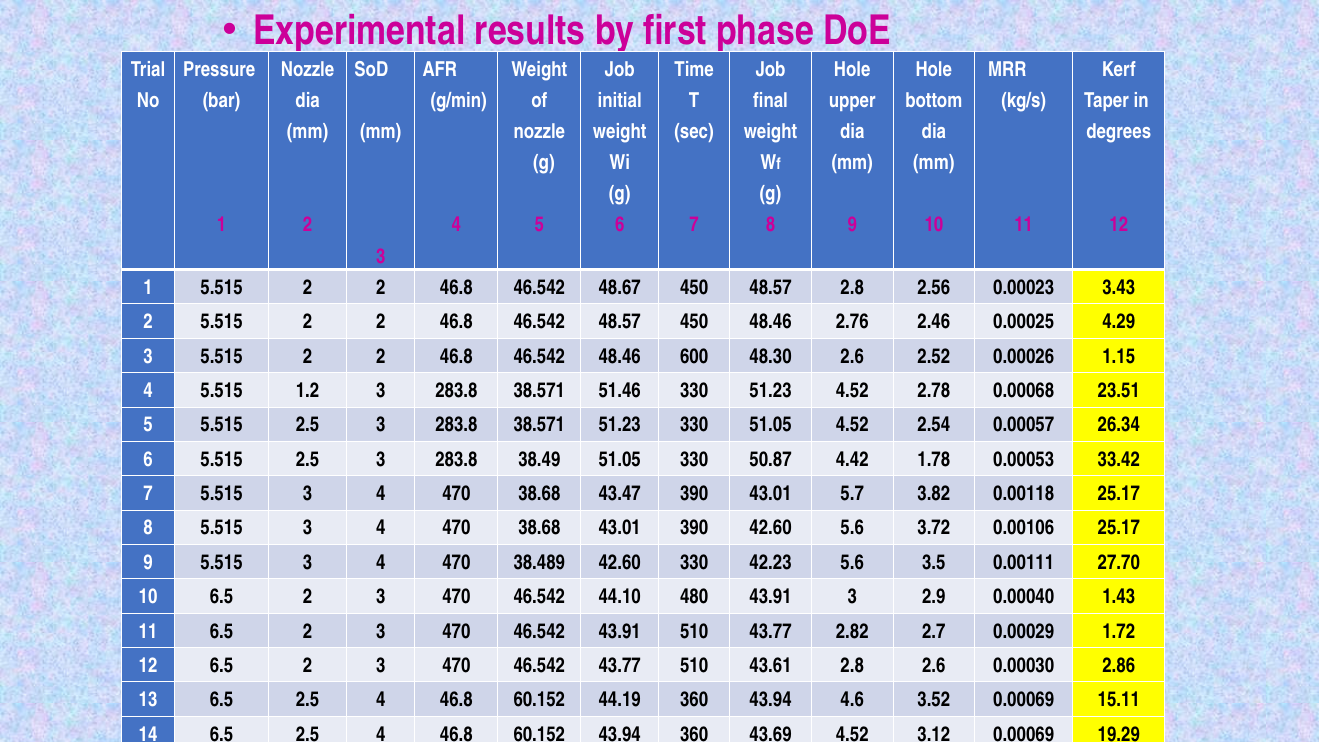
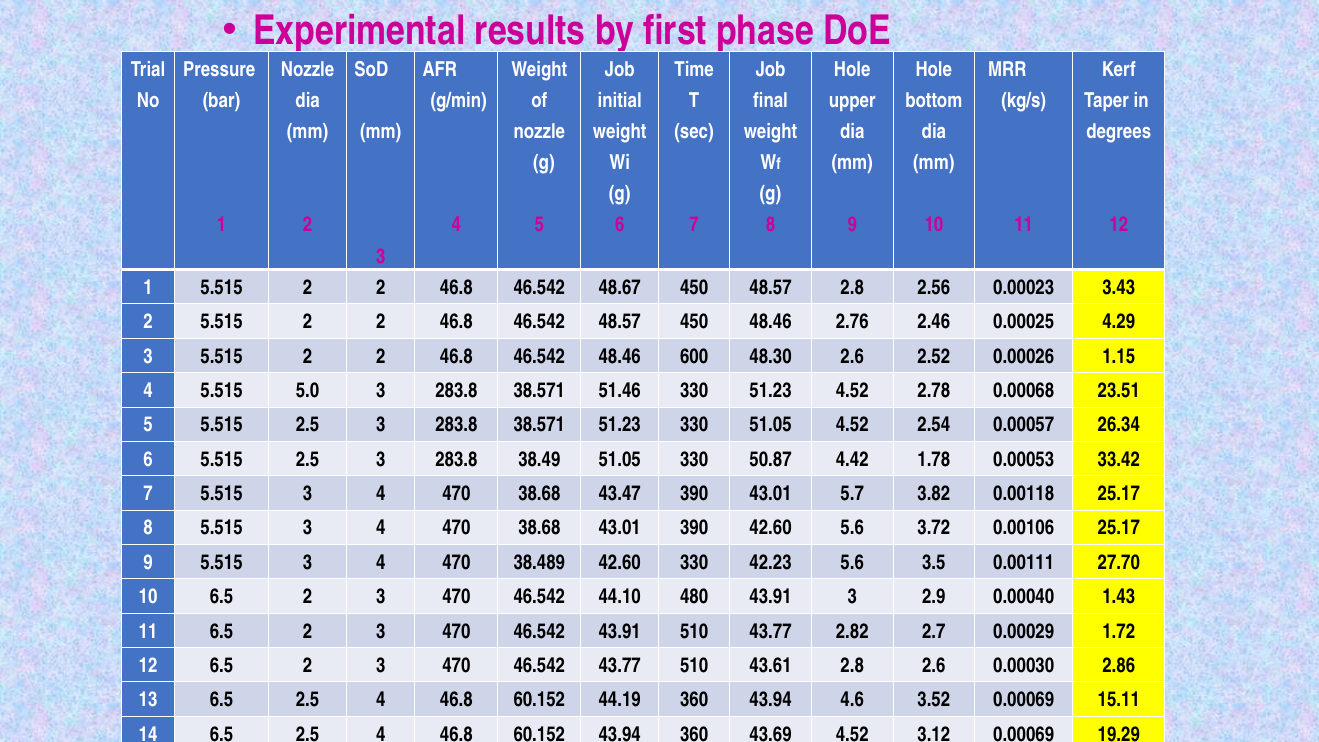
1.2: 1.2 -> 5.0 (308, 391)
